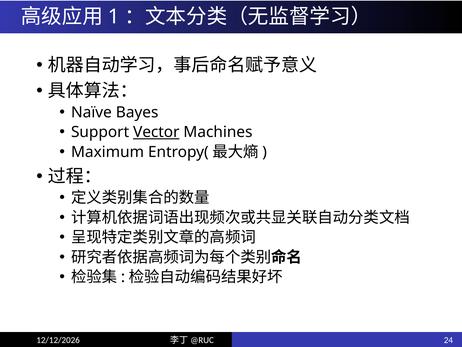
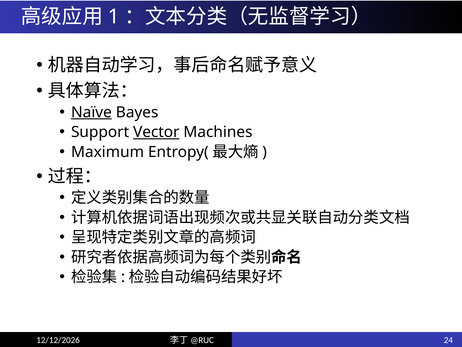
Naïve underline: none -> present (91, 112)
